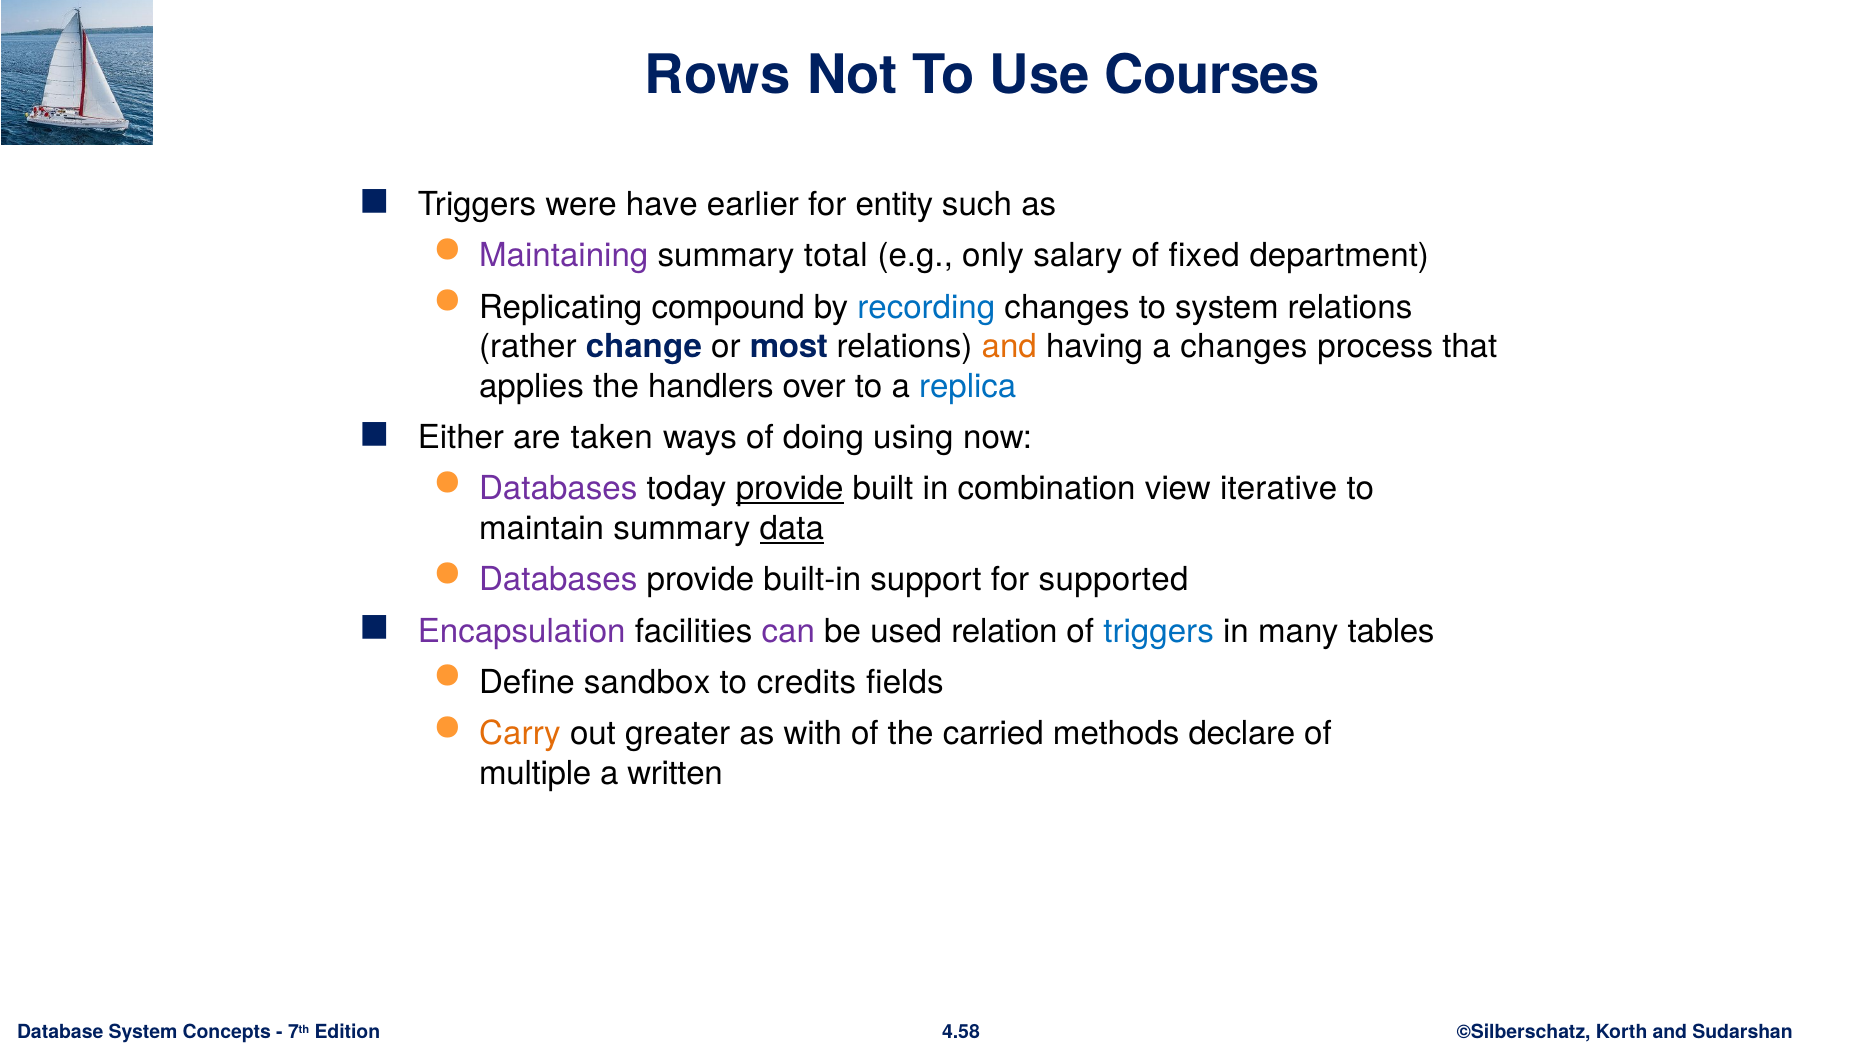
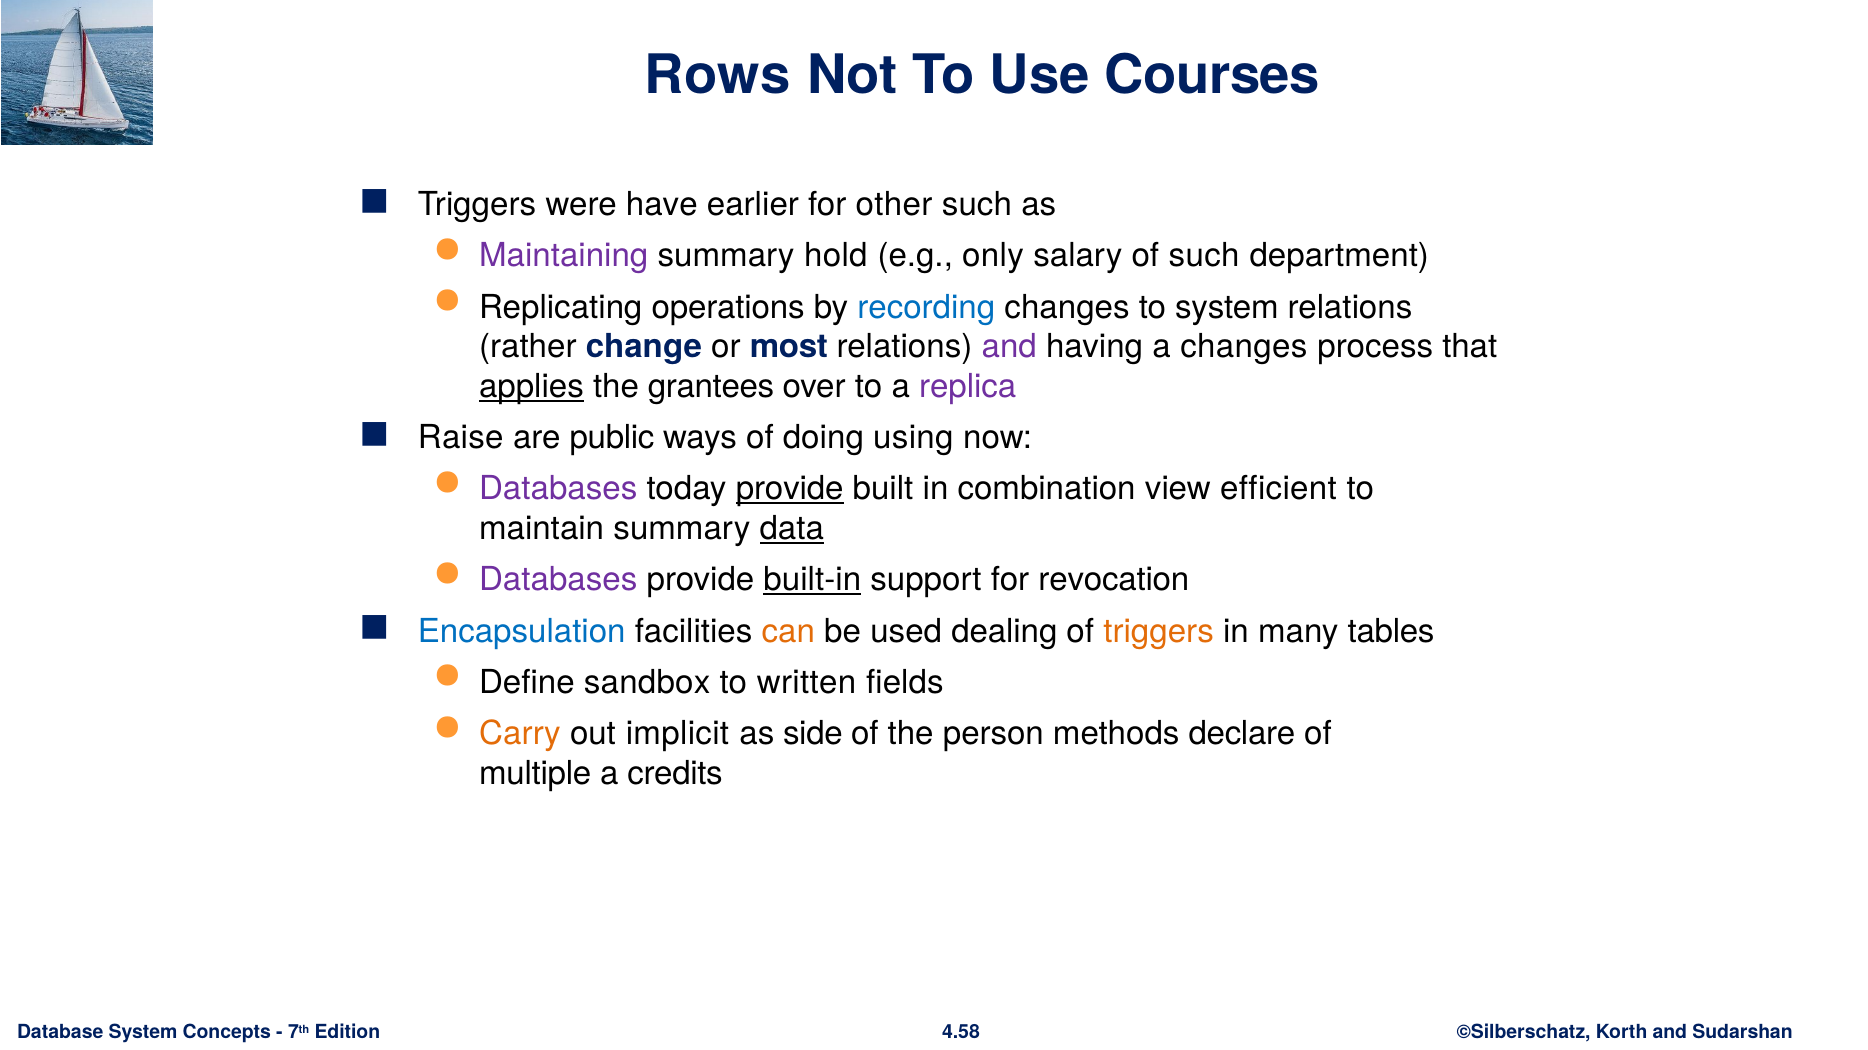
entity: entity -> other (894, 205)
total: total -> hold (836, 256)
of fixed: fixed -> such (1204, 256)
compound: compound -> operations (728, 307)
and colour: orange -> purple (1009, 347)
applies underline: none -> present (531, 387)
handlers: handlers -> grantees (711, 387)
replica colour: blue -> purple (968, 387)
Either: Either -> Raise (461, 438)
taken: taken -> public (612, 438)
iterative: iterative -> efficient (1279, 489)
built-in underline: none -> present (812, 580)
supported: supported -> revocation (1114, 580)
Encapsulation colour: purple -> blue (522, 632)
can colour: purple -> orange (788, 632)
relation: relation -> dealing (1004, 632)
triggers colour: blue -> orange (1159, 632)
credits: credits -> written (807, 683)
greater: greater -> implicit (677, 734)
with: with -> side (813, 734)
carried: carried -> person (993, 734)
written: written -> credits (675, 774)
